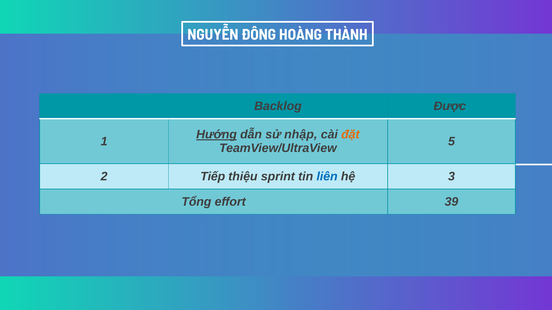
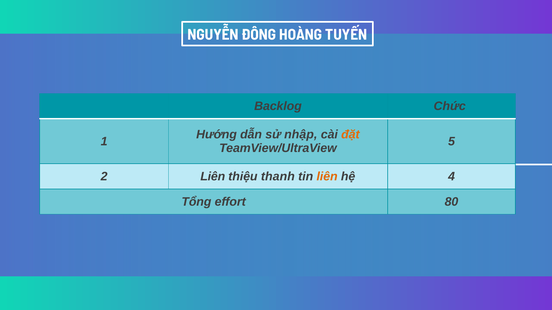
THÀNH: THÀNH -> TUYẾN (346, 35)
Được: Được -> Chức (450, 106)
Hướng underline: present -> none (217, 135)
2 Tiếp: Tiếp -> Liên (213, 177)
sprint: sprint -> thanh (278, 177)
liên colour: blue -> orange (327, 177)
3: 3 -> 4 (452, 177)
39: 39 -> 80 (452, 202)
